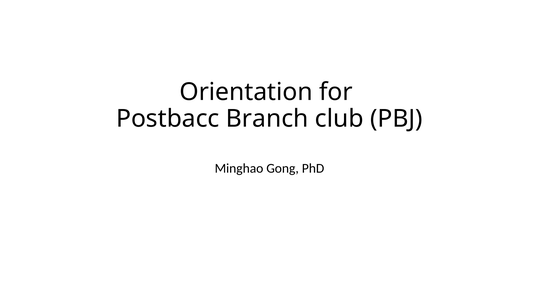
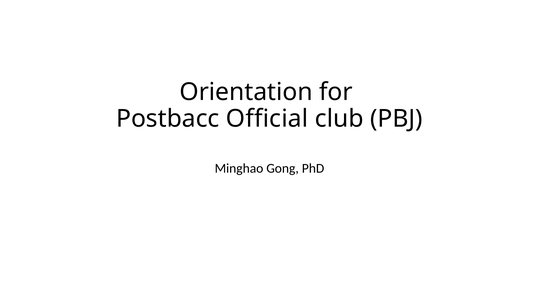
Branch: Branch -> Official (267, 119)
